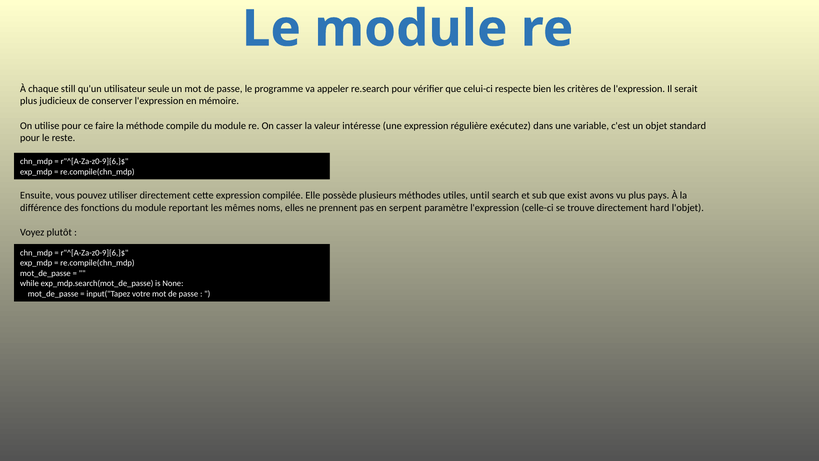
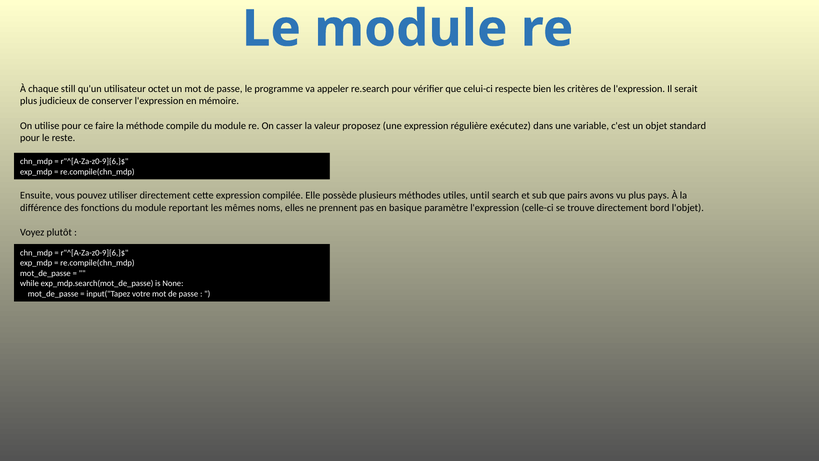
seule: seule -> octet (159, 89)
intéresse: intéresse -> proposez (361, 126)
exist: exist -> pairs (577, 195)
serpent: serpent -> basique (405, 208)
hard: hard -> bord (660, 208)
